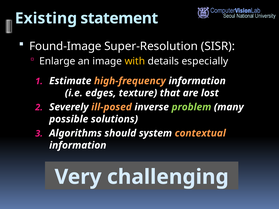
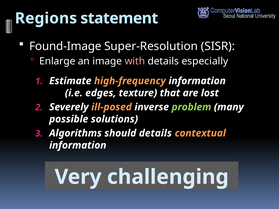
Existing: Existing -> Regions (46, 18)
with colour: yellow -> pink (135, 61)
should system: system -> details (155, 133)
